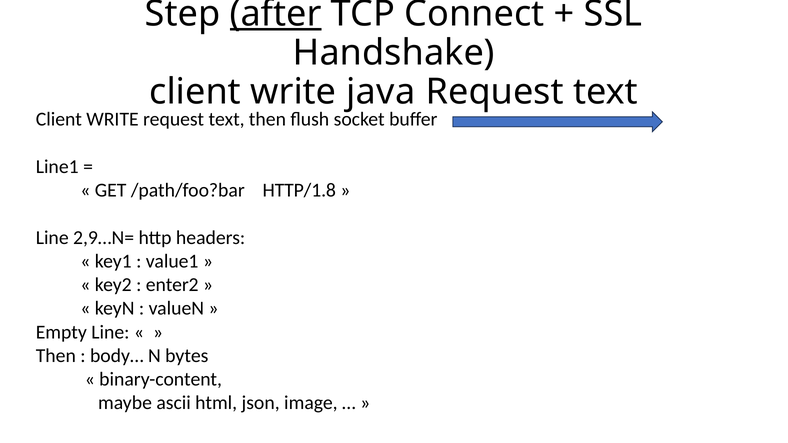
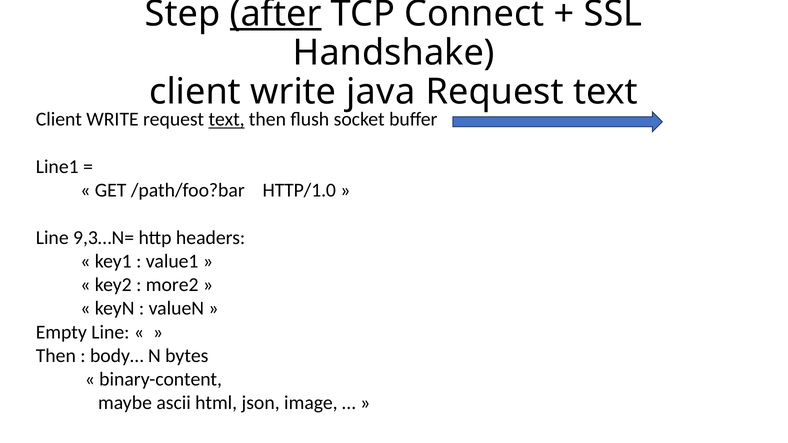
text underline: none -> present (227, 119)
HTTP/1.8: HTTP/1.8 -> HTTP/1.0 (299, 190)
2,9…N=: 2,9…N= -> 9,3…N= (104, 238)
enter2: enter2 -> more2 (172, 285)
